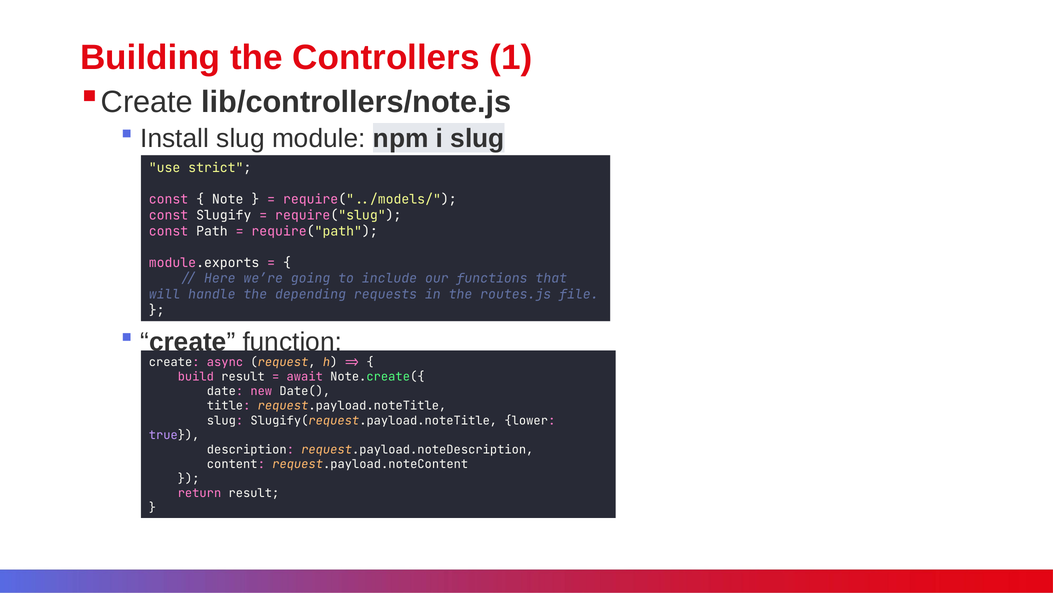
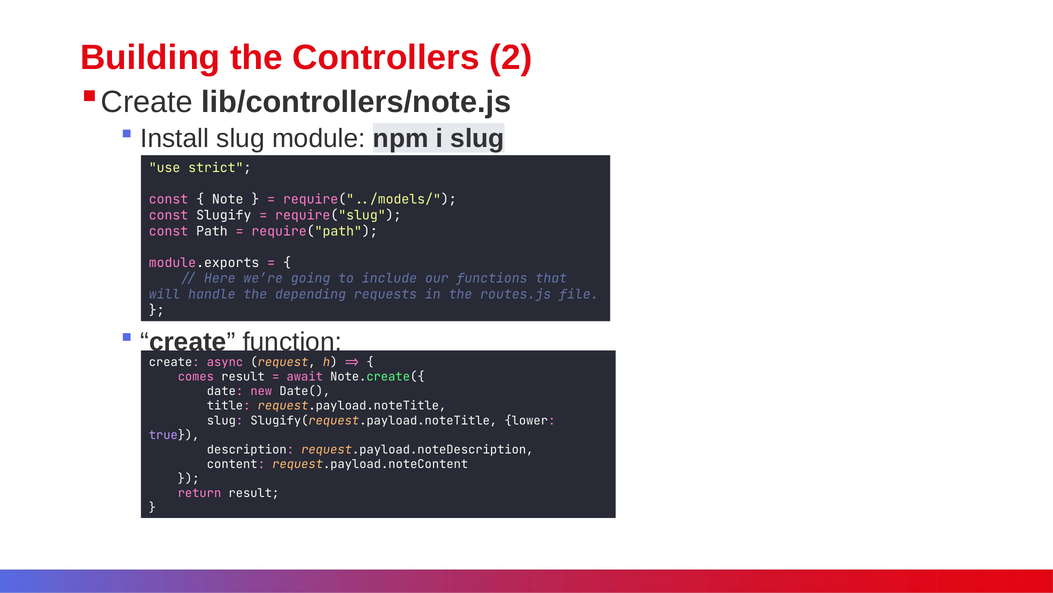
1: 1 -> 2 (511, 58)
build: build -> comes (196, 377)
